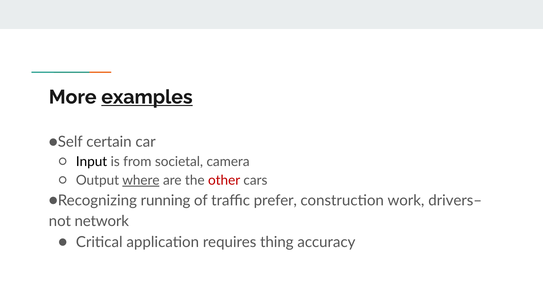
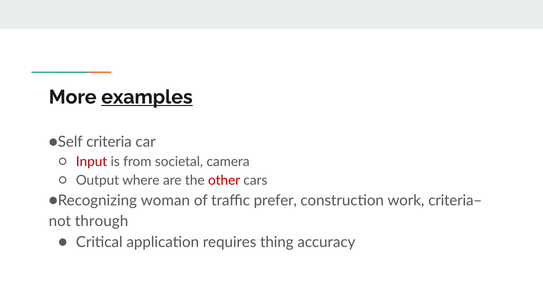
certain: certain -> criteria (109, 142)
Input colour: black -> red (92, 161)
where underline: present -> none (141, 180)
running: running -> woman (165, 200)
drivers–: drivers– -> criteria– (455, 200)
network: network -> through (102, 221)
